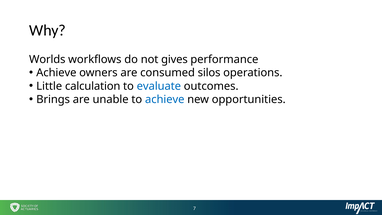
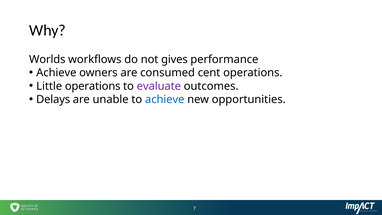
silos: silos -> cent (209, 73)
Little calculation: calculation -> operations (93, 86)
evaluate colour: blue -> purple (159, 86)
Brings: Brings -> Delays (53, 99)
